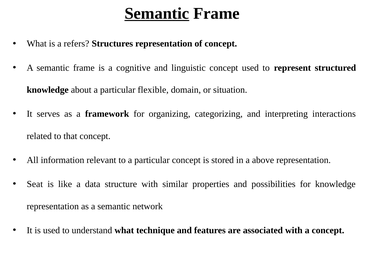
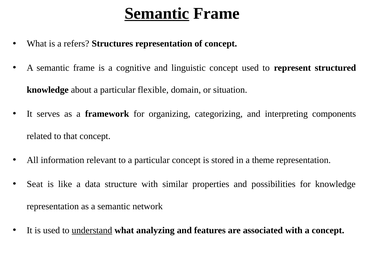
interactions: interactions -> components (334, 114)
above: above -> theme (263, 160)
understand underline: none -> present (92, 230)
technique: technique -> analyzing (155, 230)
